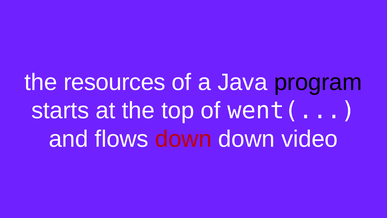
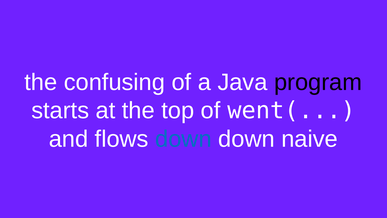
resources: resources -> confusing (114, 82)
down colour: red -> blue (183, 139)
video: video -> naive (310, 139)
